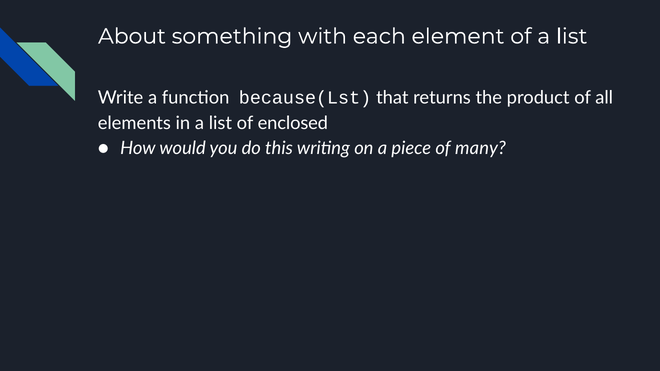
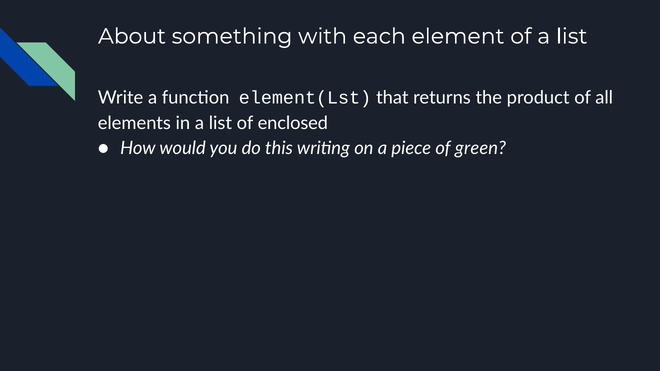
because(Lst: because(Lst -> element(Lst (305, 98)
many: many -> green (480, 149)
